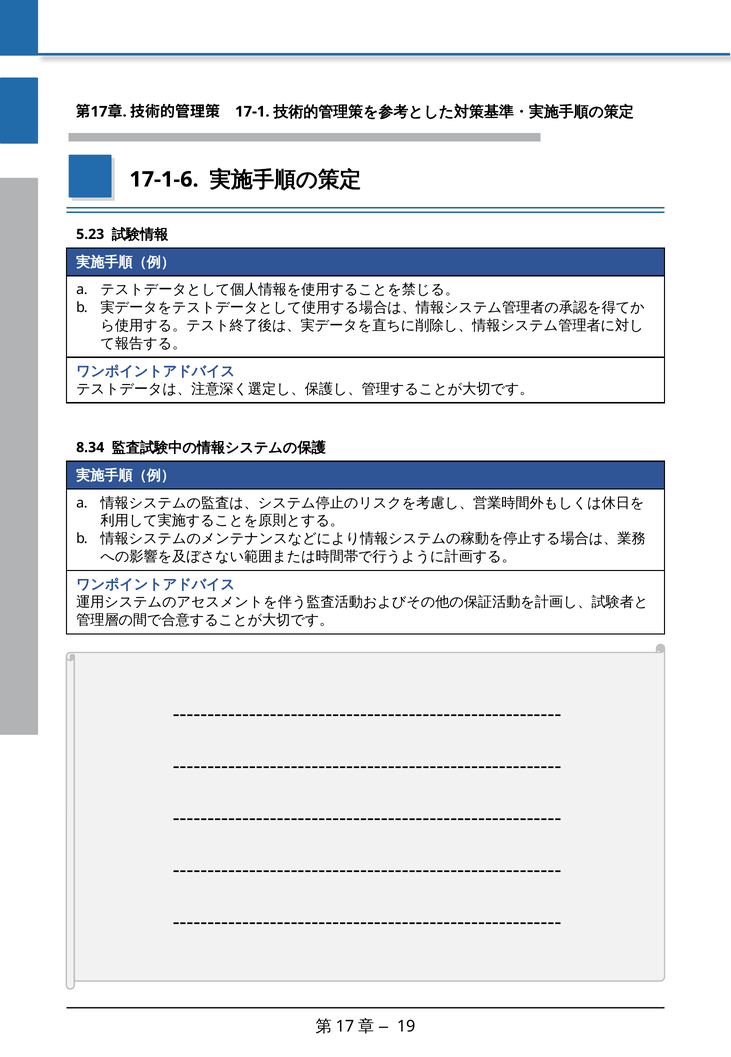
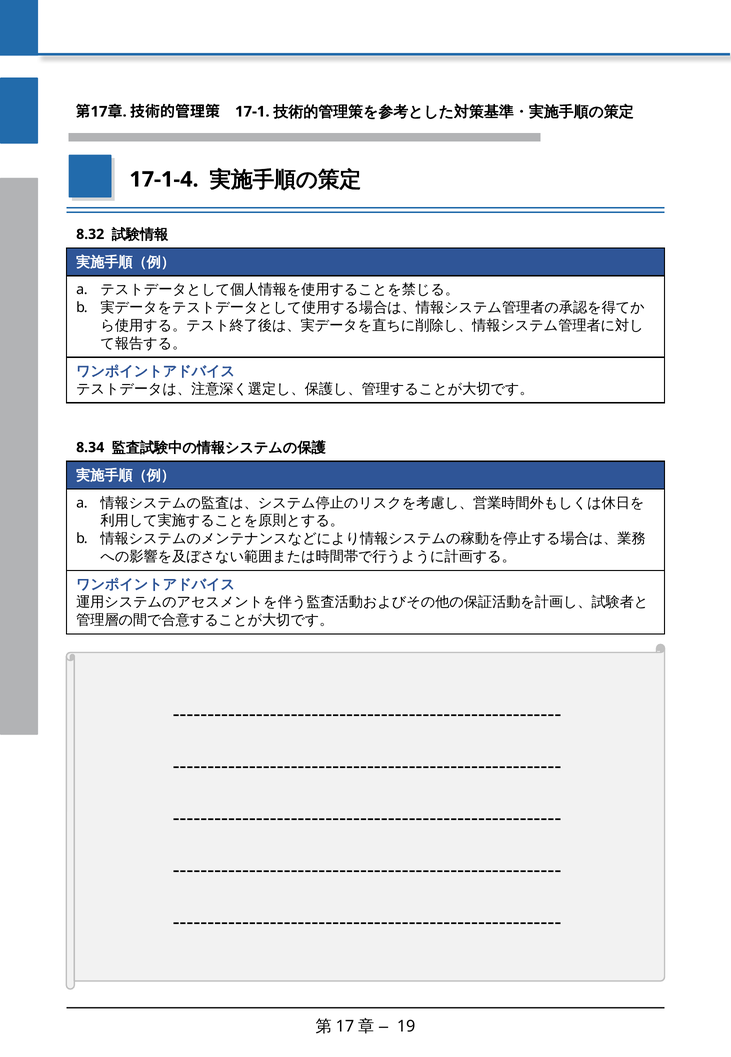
17-1-6: 17-1-6 -> 17-1-4 (164, 179)
5.23: 5.23 -> 8.32 (90, 234)
